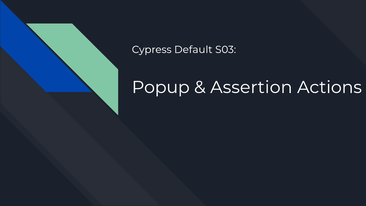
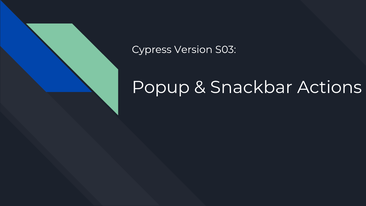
Default: Default -> Version (193, 50)
Assertion: Assertion -> Snackbar (251, 87)
